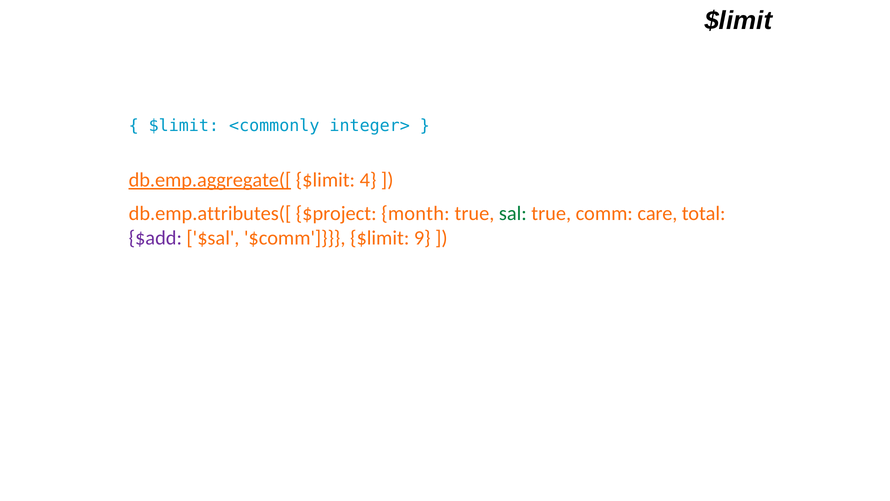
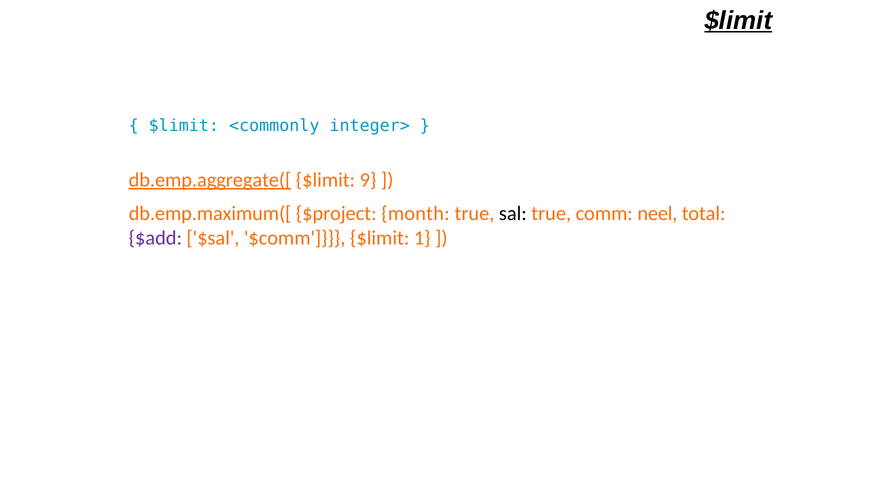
$limit underline: none -> present (738, 21)
4: 4 -> 9 (368, 180)
db.emp.attributes([: db.emp.attributes([ -> db.emp.maximum([ (210, 213)
sal colour: green -> black (513, 213)
care: care -> neel (657, 213)
9: 9 -> 1 (422, 238)
